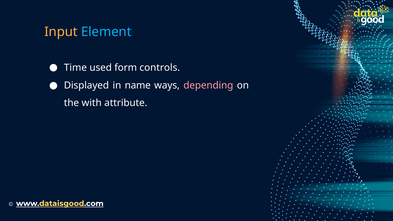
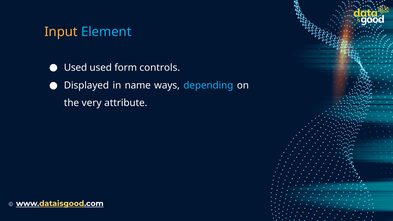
Time: Time -> Used (75, 68)
depending colour: pink -> light blue (208, 85)
with: with -> very (92, 103)
